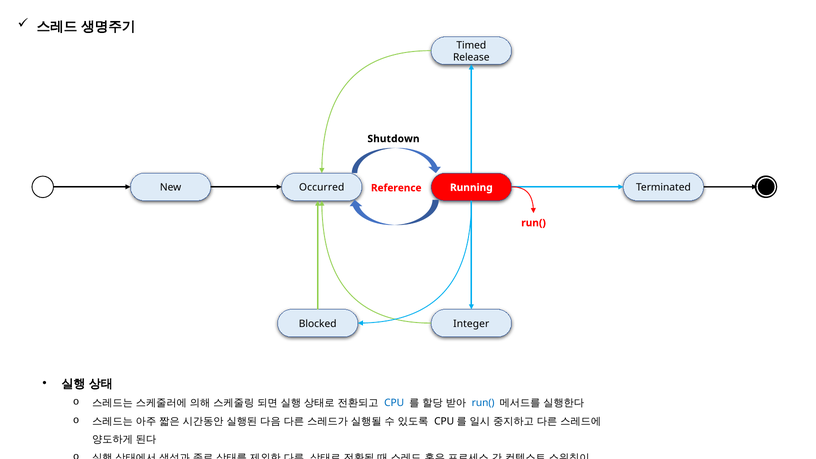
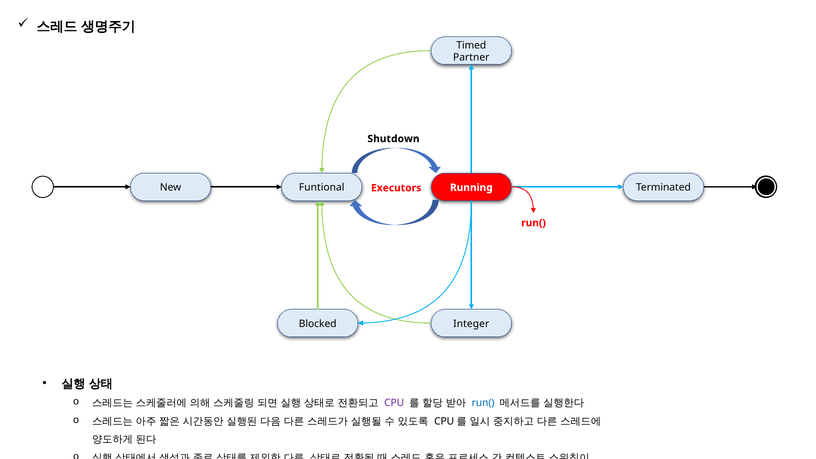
Release: Release -> Partner (471, 57)
Occurred: Occurred -> Funtional (322, 188)
Reference: Reference -> Executors (396, 188)
CPU colour: blue -> purple (394, 403)
